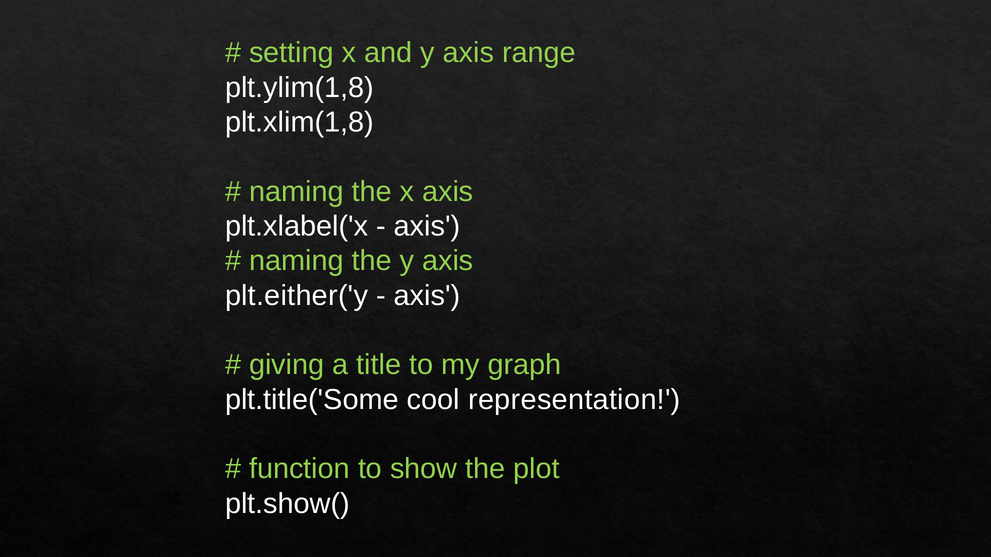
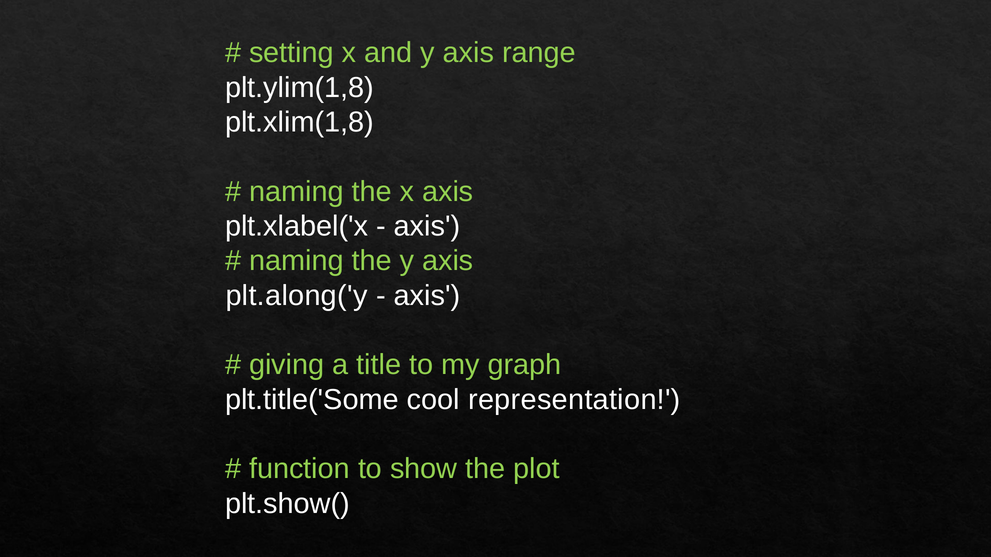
plt.either('y: plt.either('y -> plt.along('y (297, 296)
